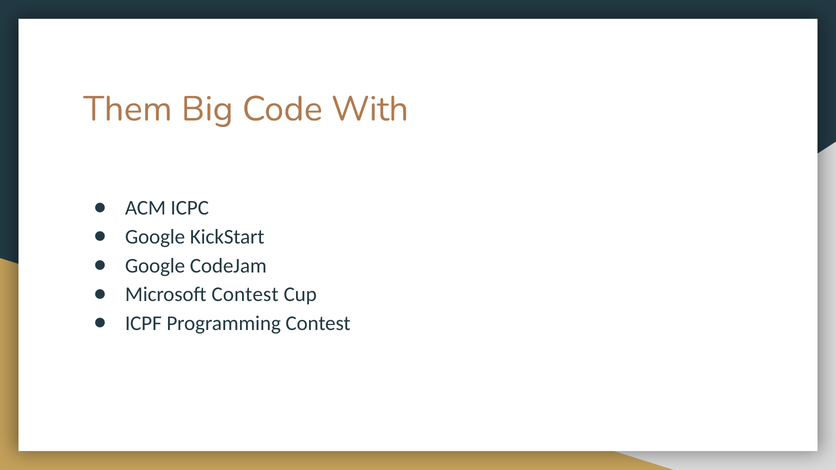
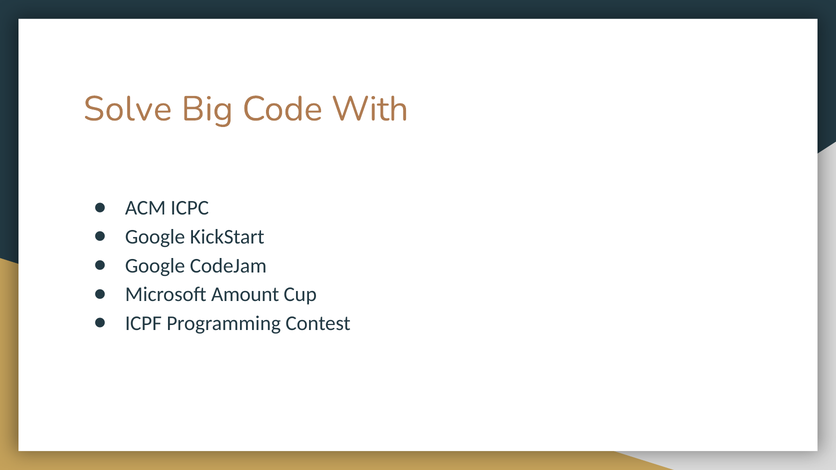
Them: Them -> Solve (128, 109)
Microsoft Contest: Contest -> Amount (245, 295)
